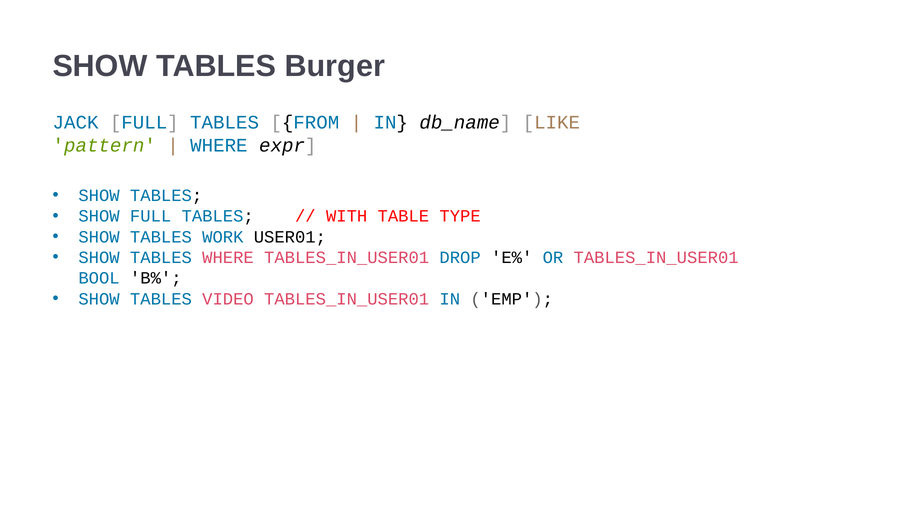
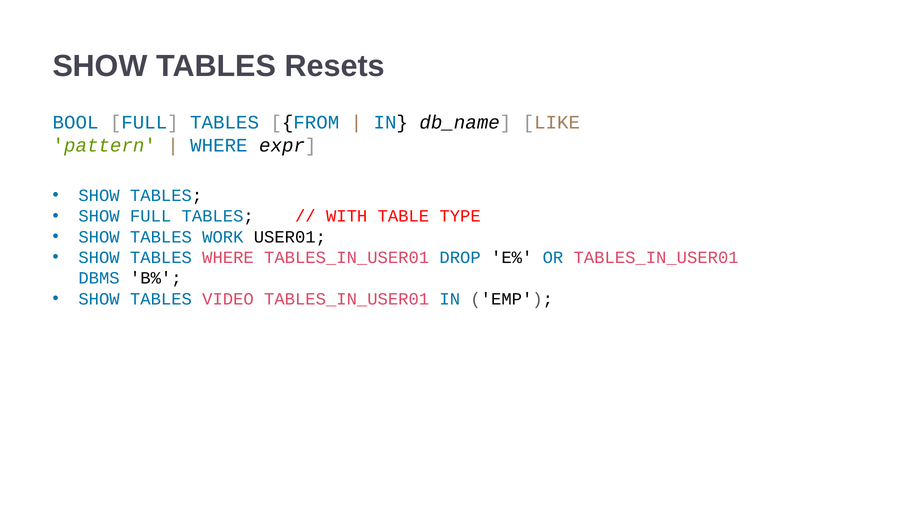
Burger: Burger -> Resets (335, 66)
JACK: JACK -> BOOL (76, 122)
BOOL: BOOL -> DBMS (99, 278)
